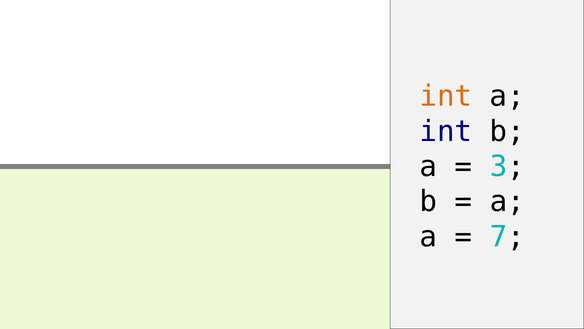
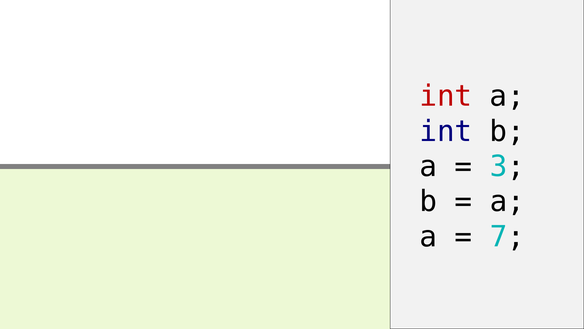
int colour: orange -> red (446, 96)
